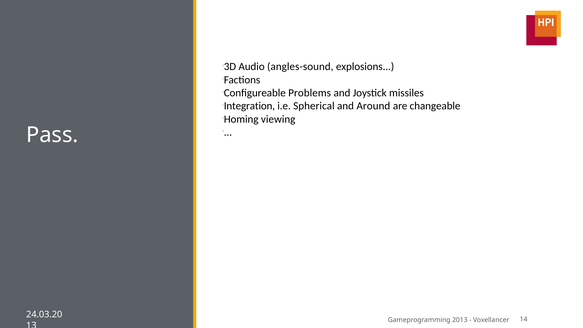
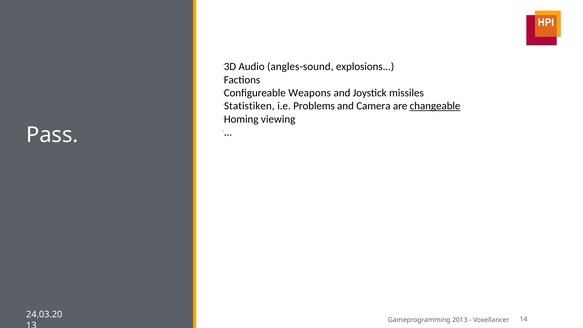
Problems: Problems -> Weapons (310, 93)
Integration: Integration -> Statistiken (249, 106)
Spherical: Spherical -> Problems (314, 106)
Around: Around -> Camera (373, 106)
changeable underline: none -> present (435, 106)
